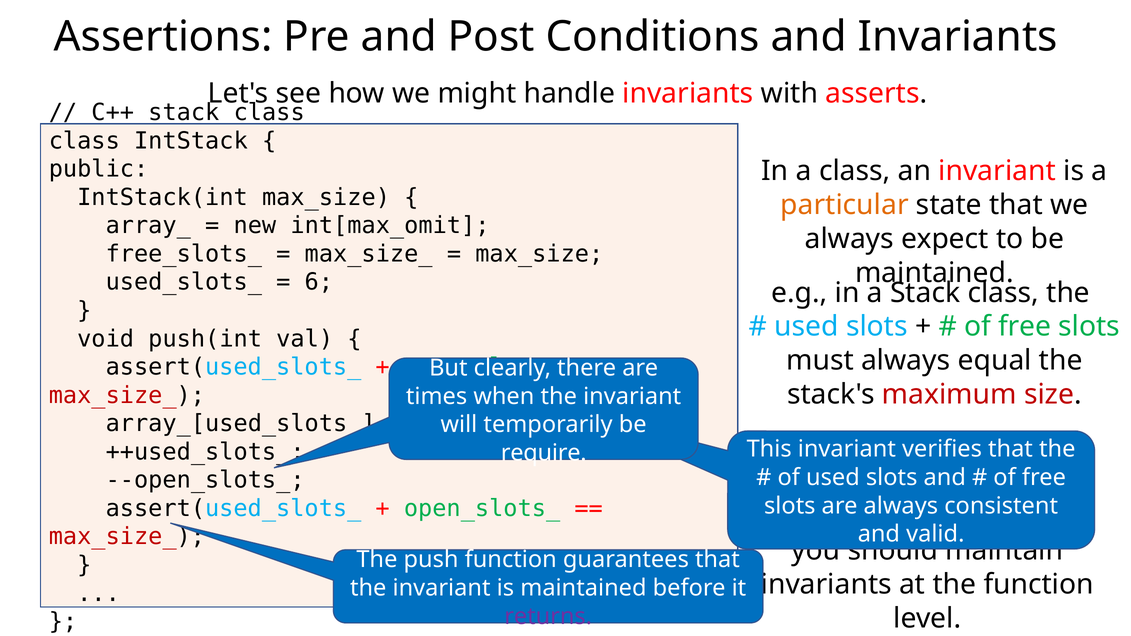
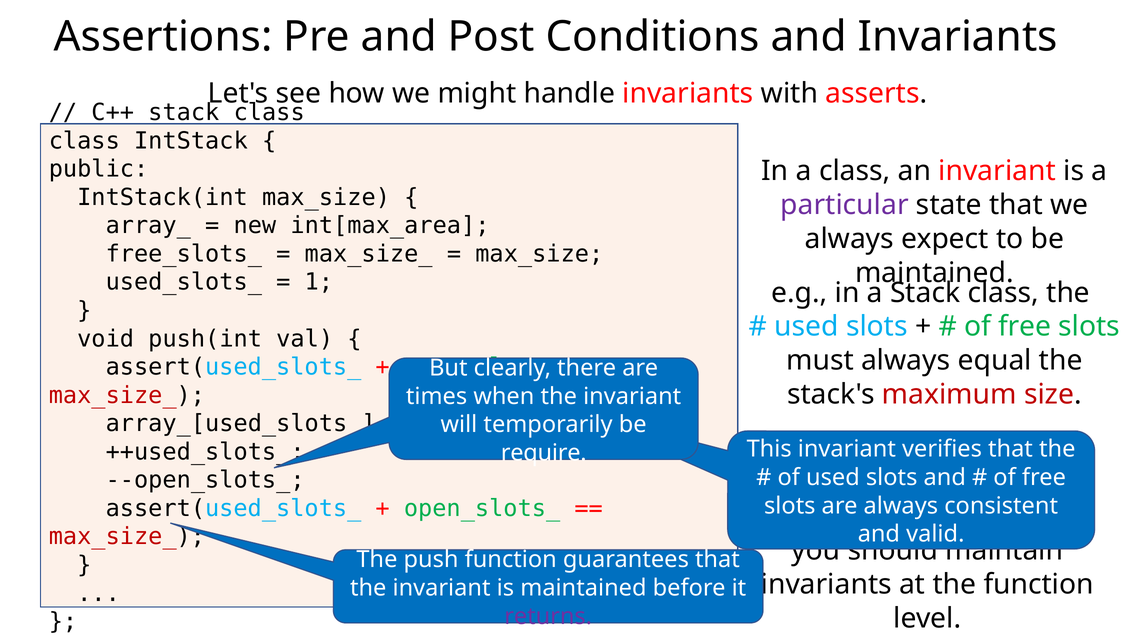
particular colour: orange -> purple (845, 205)
int[max_omit: int[max_omit -> int[max_area (390, 226)
6: 6 -> 1 (319, 282)
